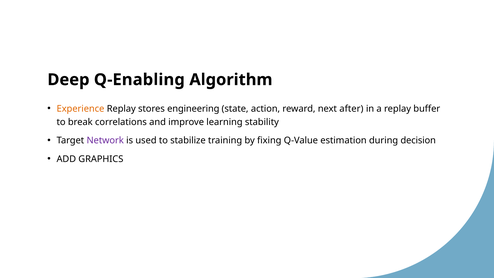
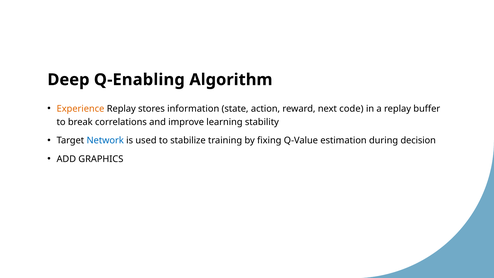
engineering: engineering -> information (193, 109)
after: after -> code (351, 109)
Network colour: purple -> blue (105, 140)
